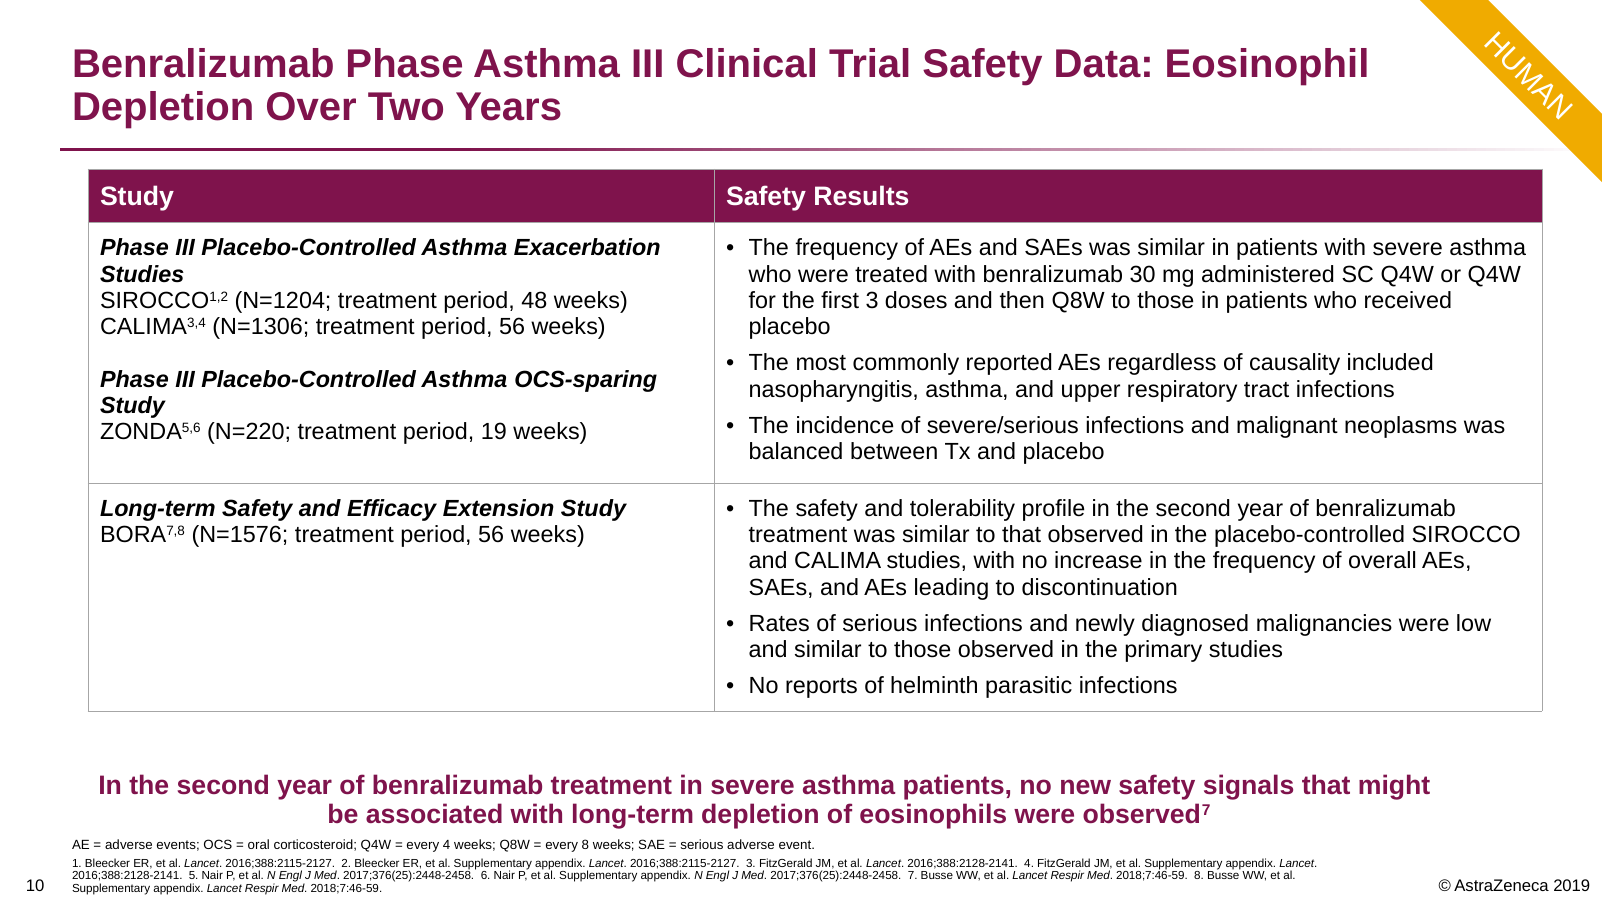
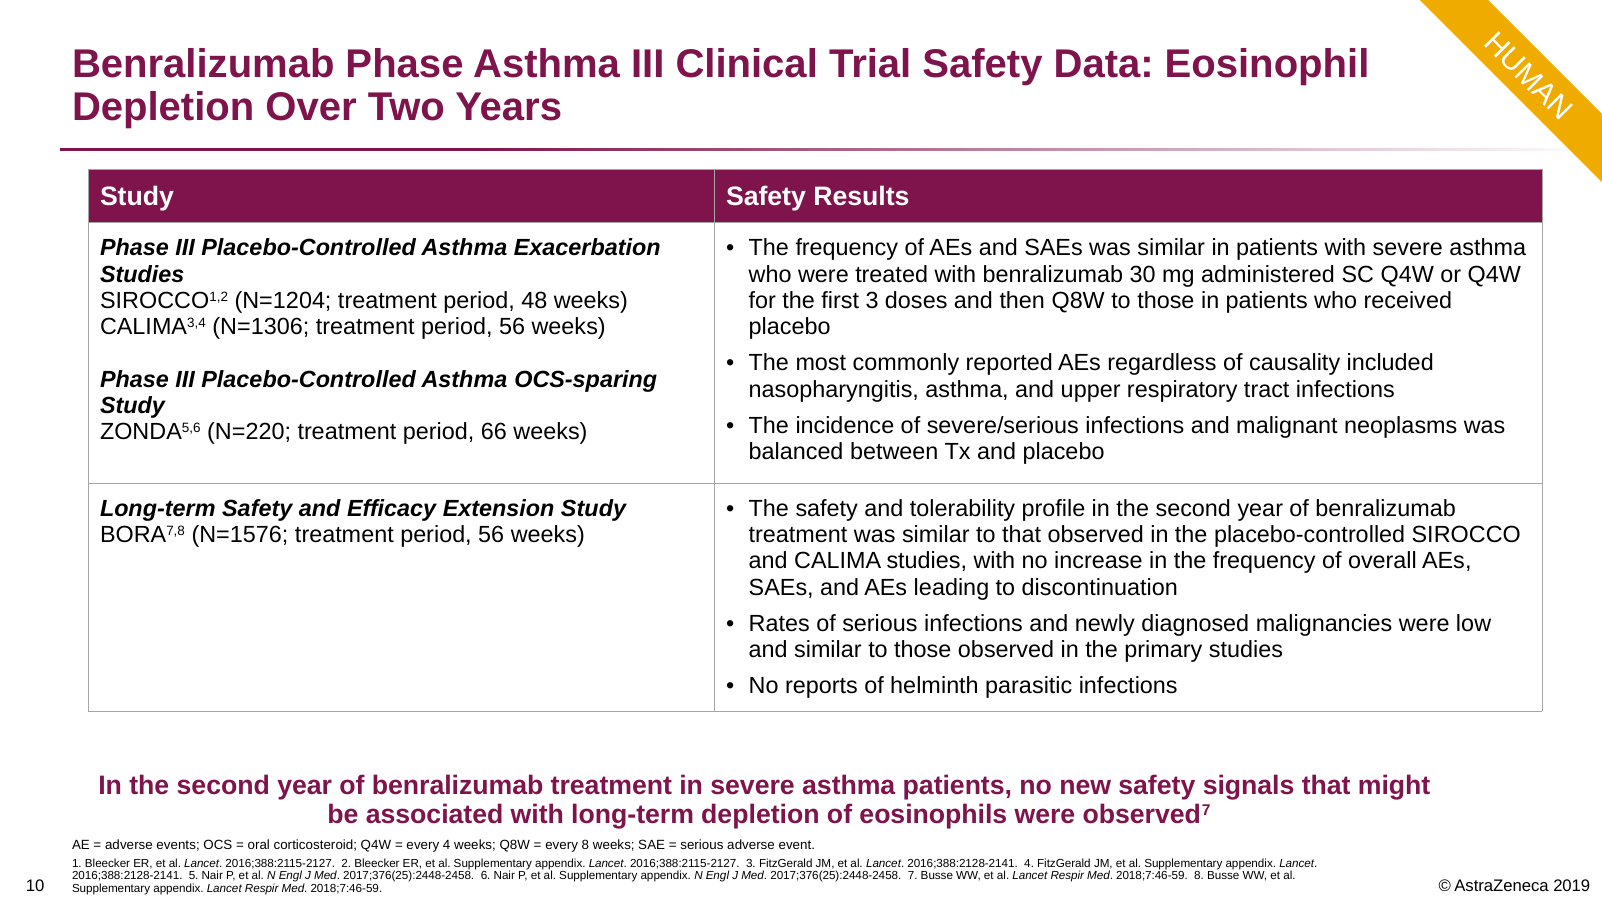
19: 19 -> 66 (494, 432)
